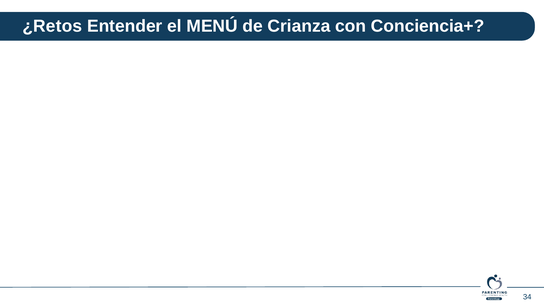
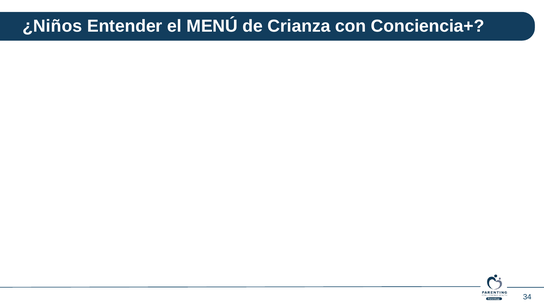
¿Retos: ¿Retos -> ¿Niños (52, 26)
